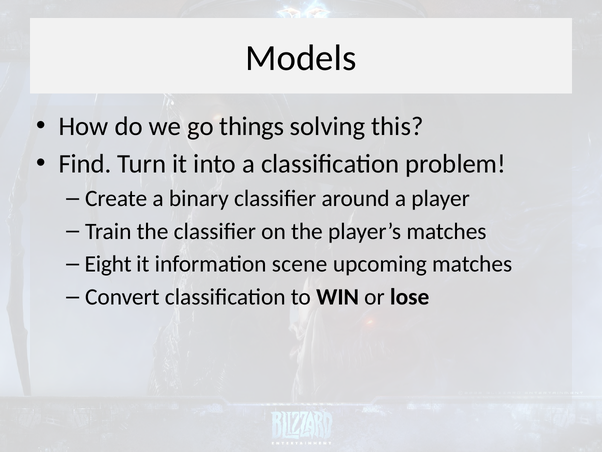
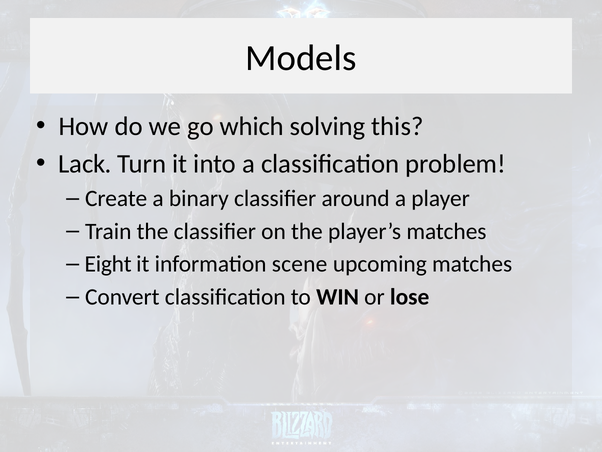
things: things -> which (252, 126)
Find: Find -> Lack (85, 164)
